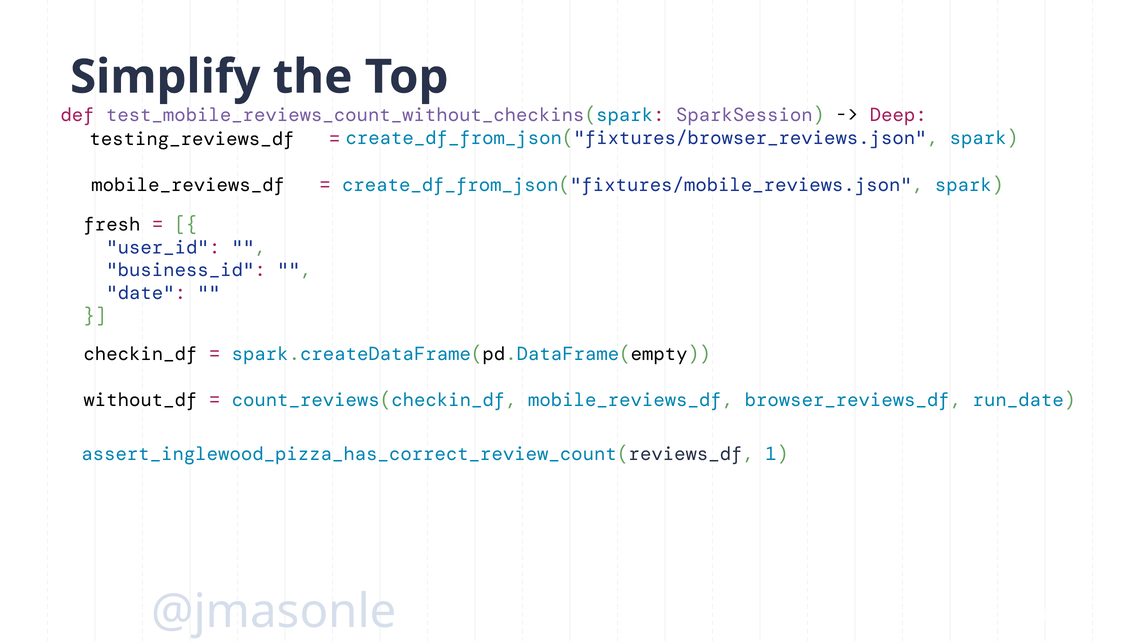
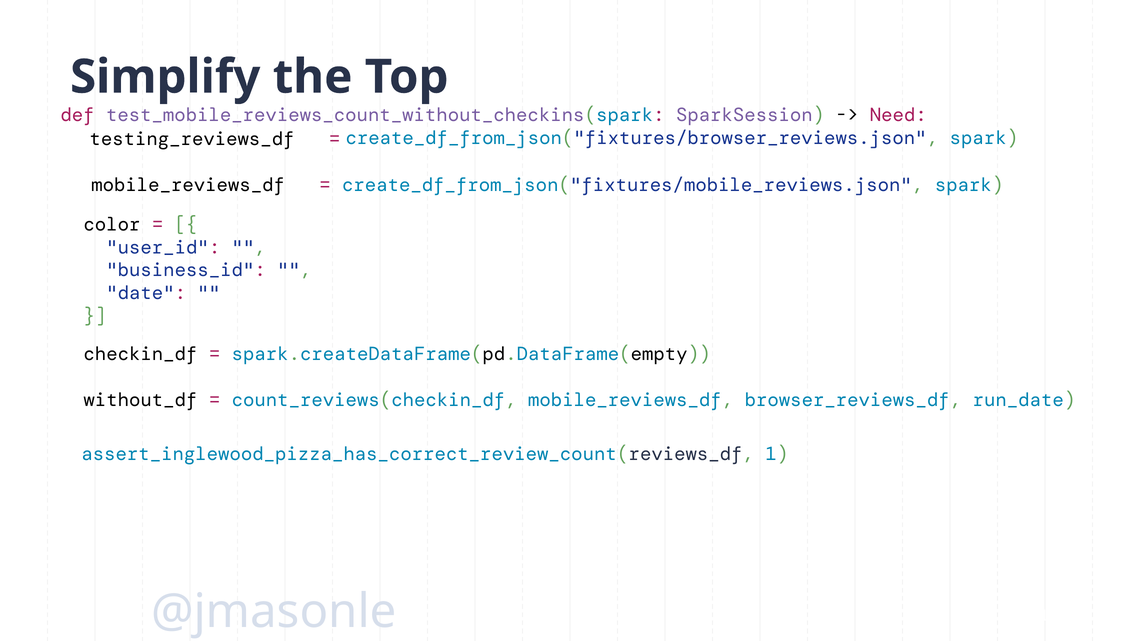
Deep: Deep -> Need (898, 115)
fresh: fresh -> color (112, 225)
